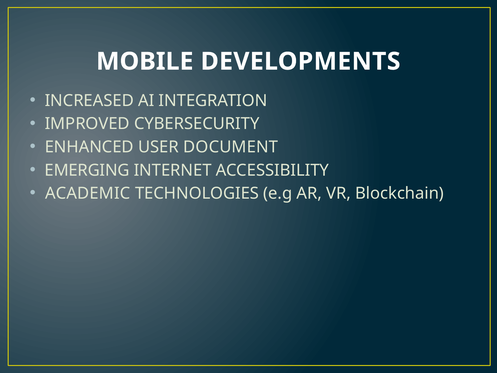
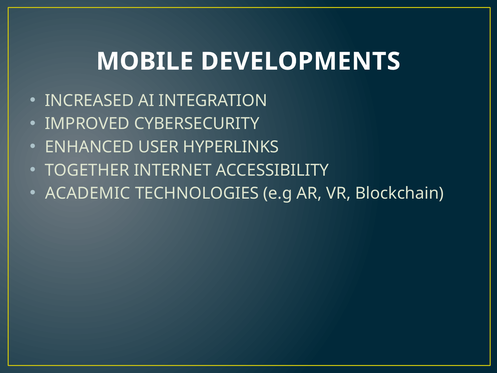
DOCUMENT: DOCUMENT -> HYPERLINKS (231, 147)
EMERGING: EMERGING -> TOGETHER (87, 170)
